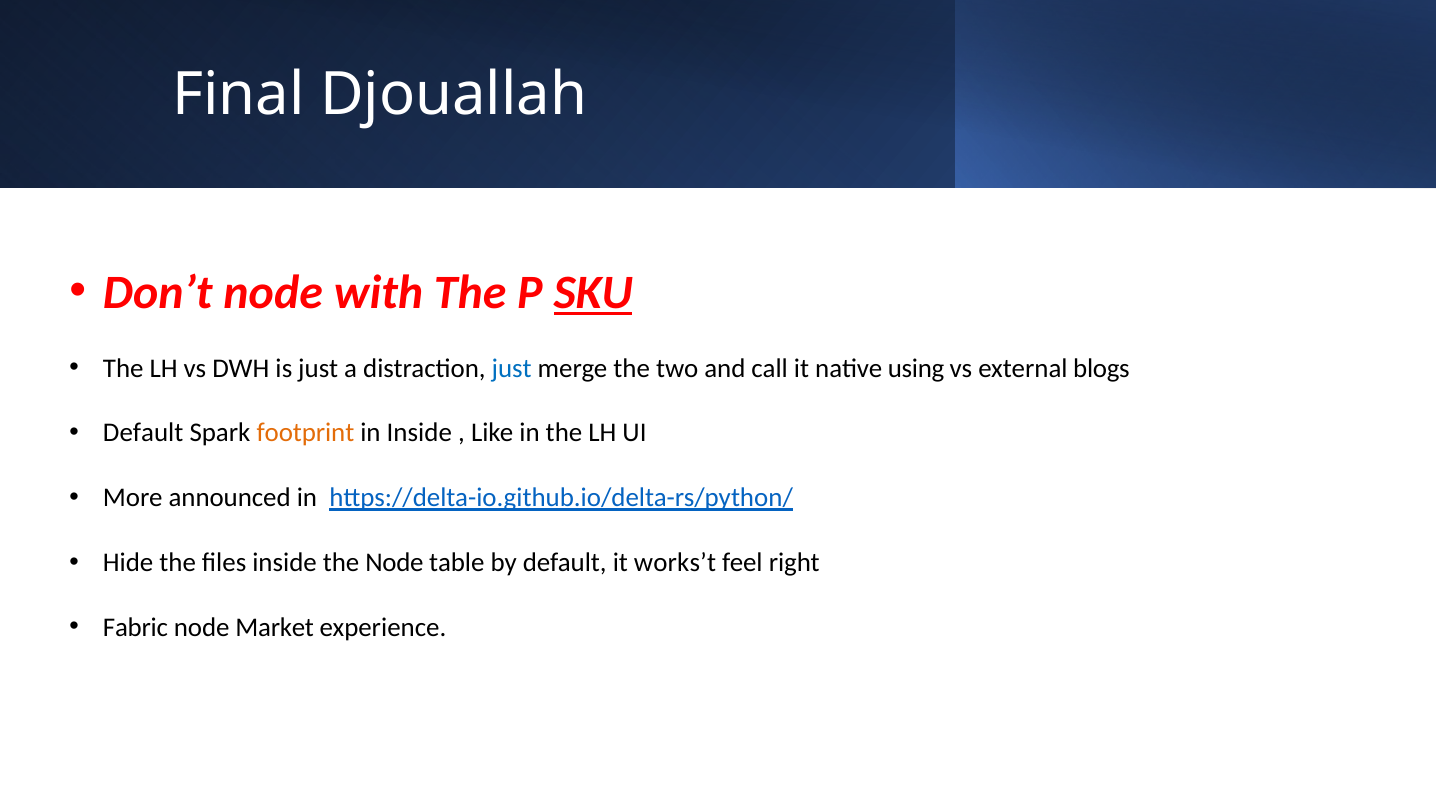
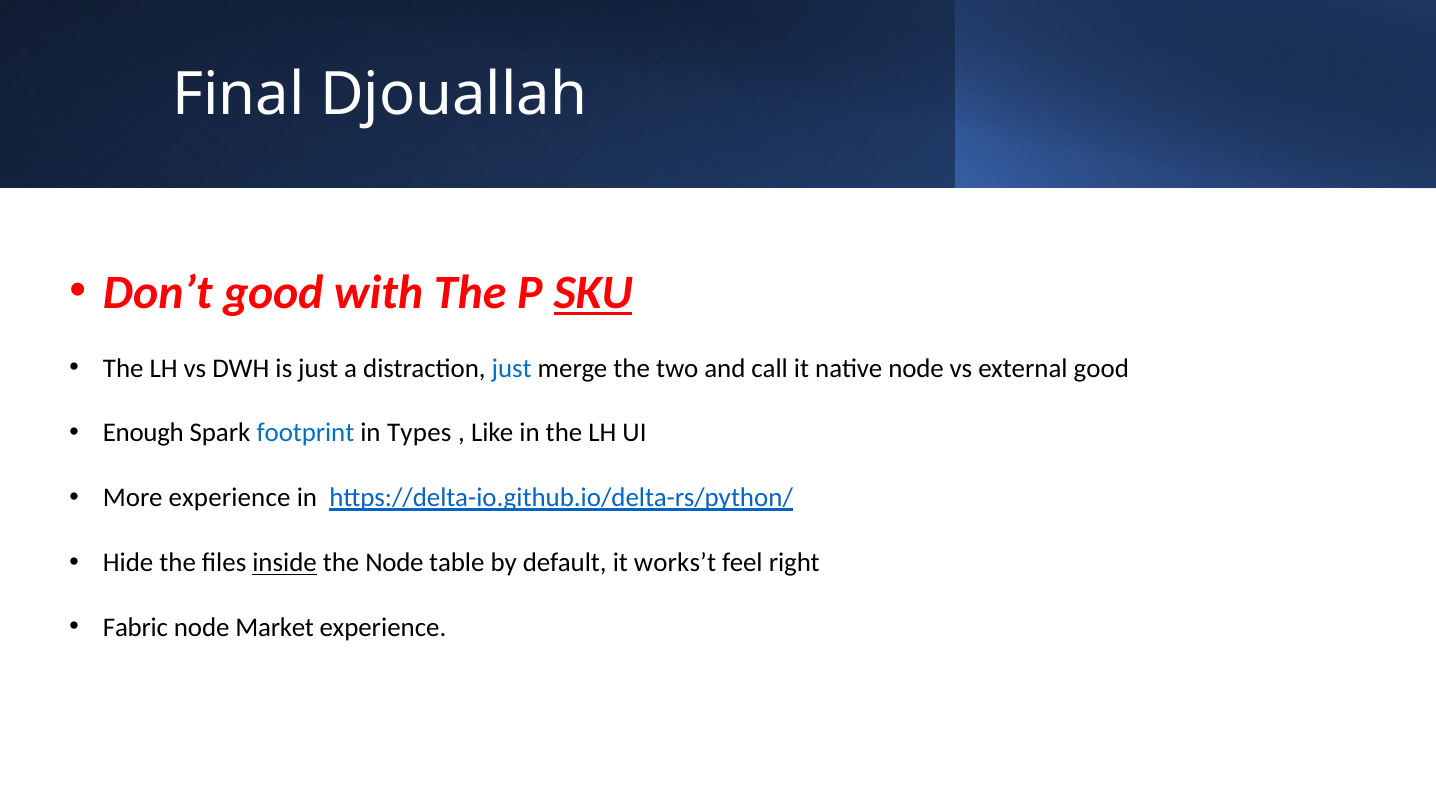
Don’t node: node -> good (273, 293)
native using: using -> node (916, 368)
external blogs: blogs -> good (1101, 368)
Default: Default -> Enough (143, 433)
footprint colour: orange -> blue (305, 433)
in Inside: Inside -> Types (419, 433)
More announced: announced -> experience (230, 497)
inside underline: none -> present (285, 563)
